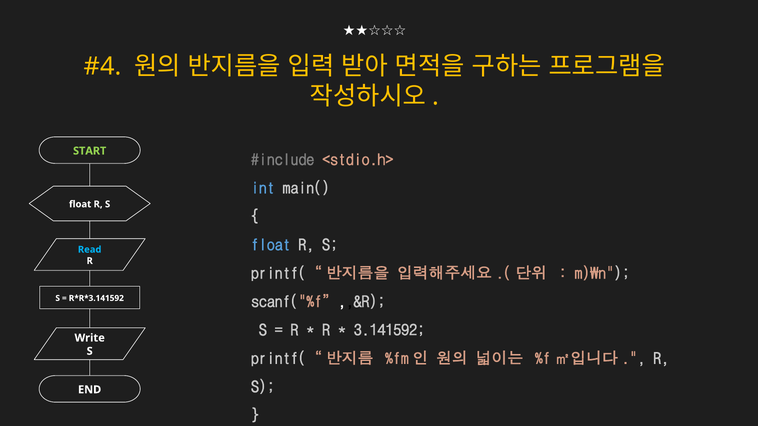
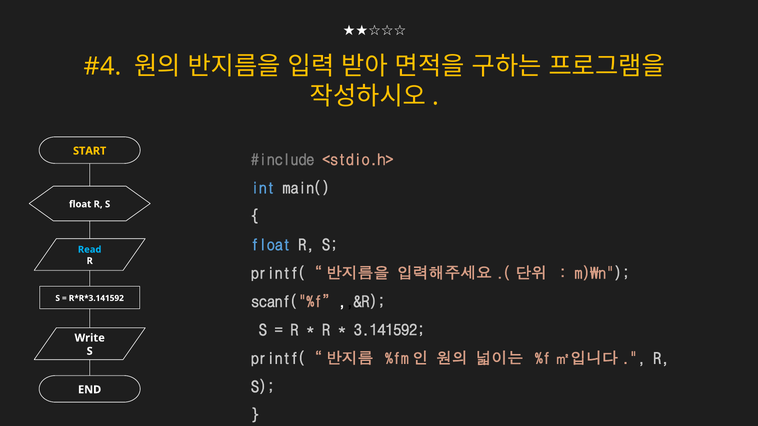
START colour: light green -> yellow (90, 151)
